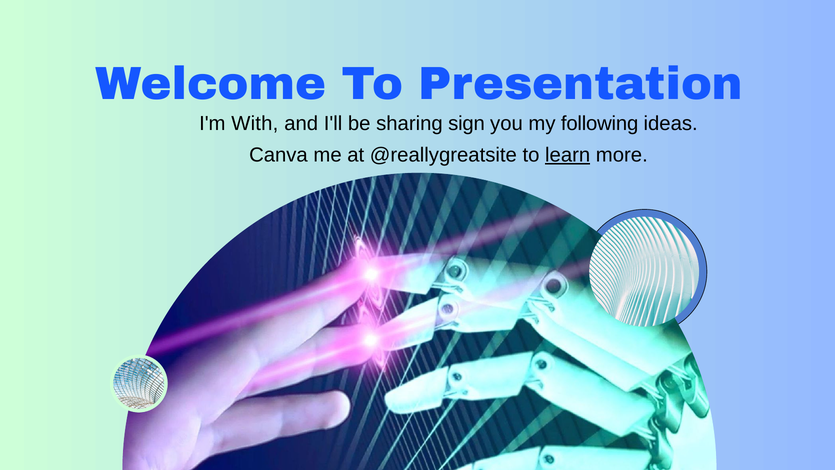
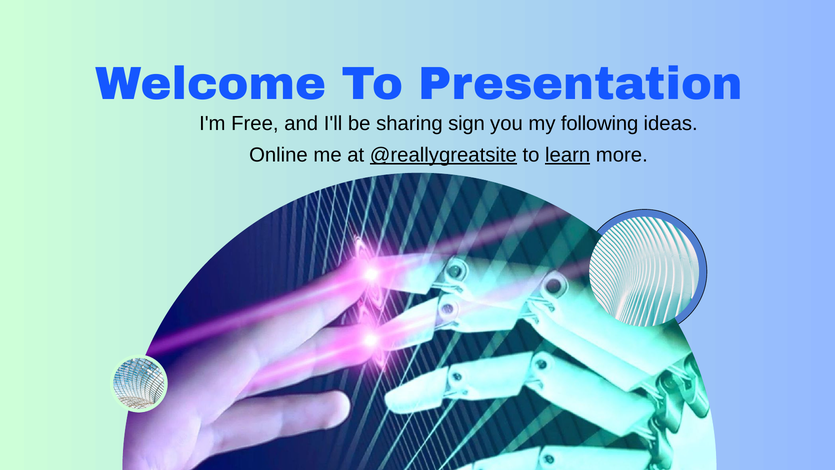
With: With -> Free (255, 123)
Canva: Canva -> Online (278, 155)
@reallygreatsite underline: none -> present (443, 155)
